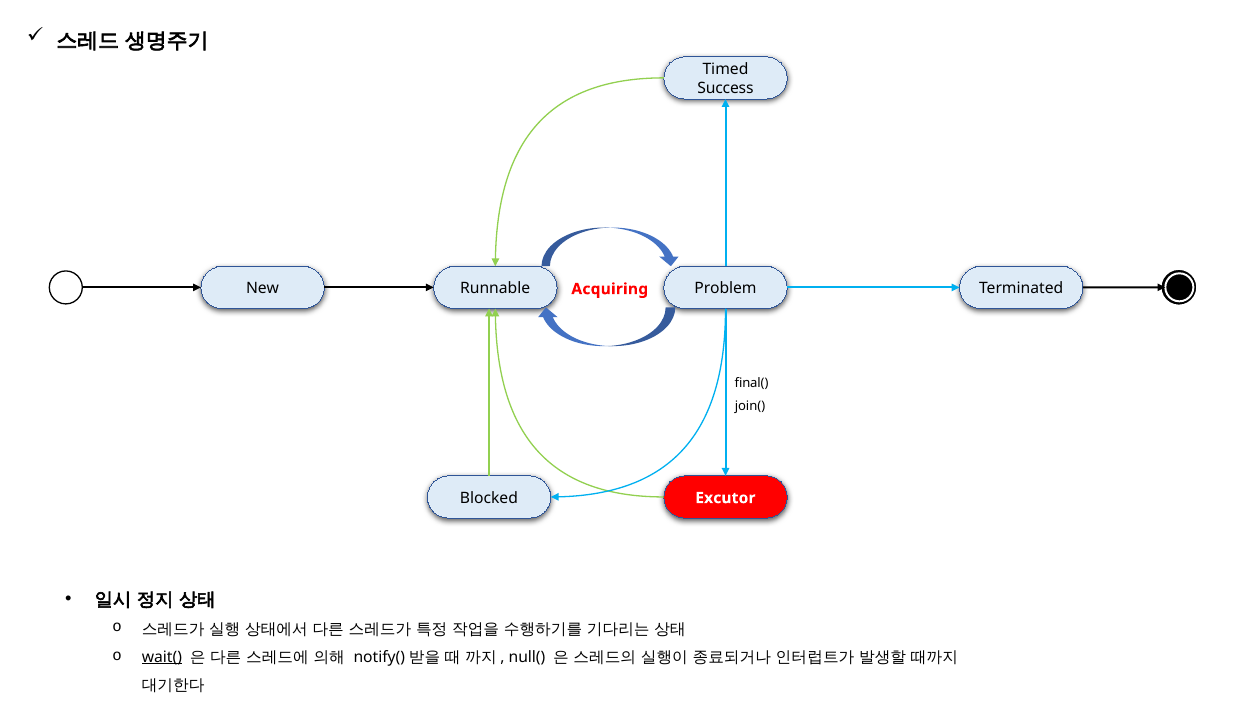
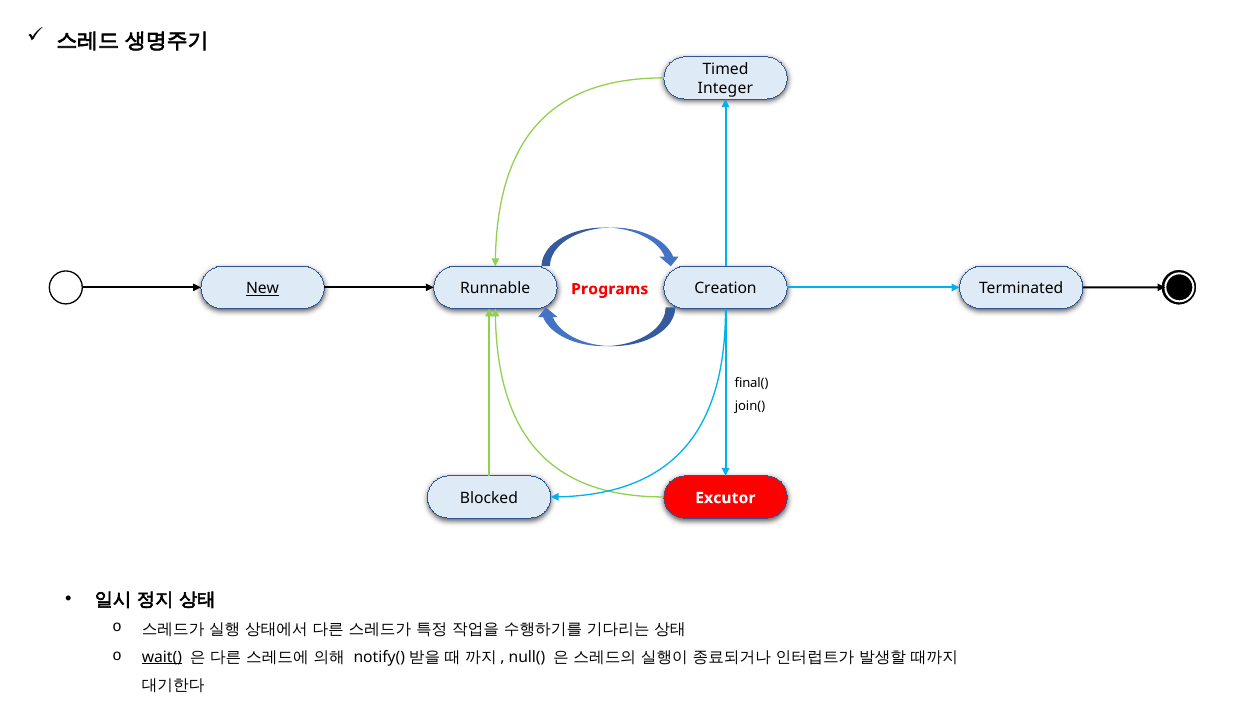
Success: Success -> Integer (725, 88)
New underline: none -> present (263, 289)
Problem: Problem -> Creation (726, 289)
Acquiring: Acquiring -> Programs (610, 289)
